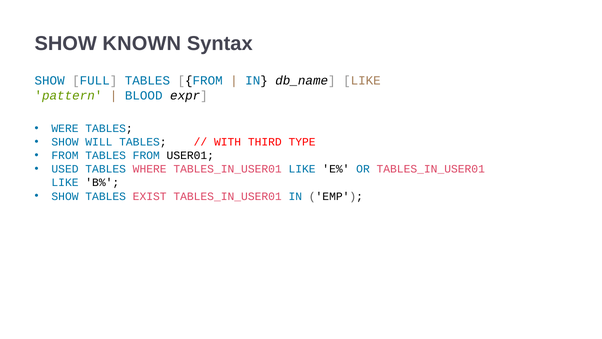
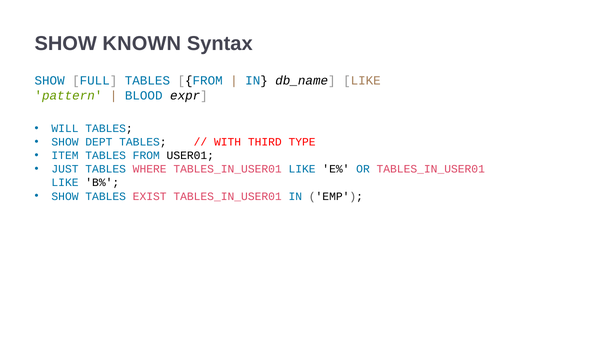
WERE: WERE -> WILL (65, 128)
WILL: WILL -> DEPT (99, 142)
FROM: FROM -> ITEM (65, 155)
USED: USED -> JUST (65, 169)
